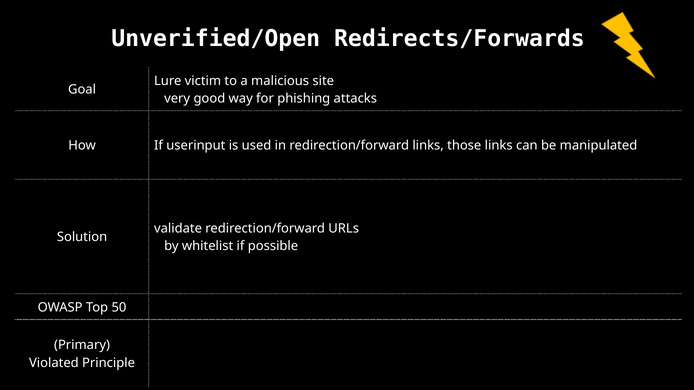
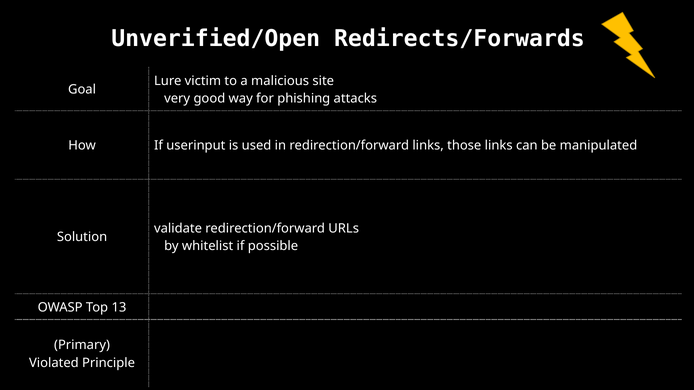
50: 50 -> 13 (119, 308)
